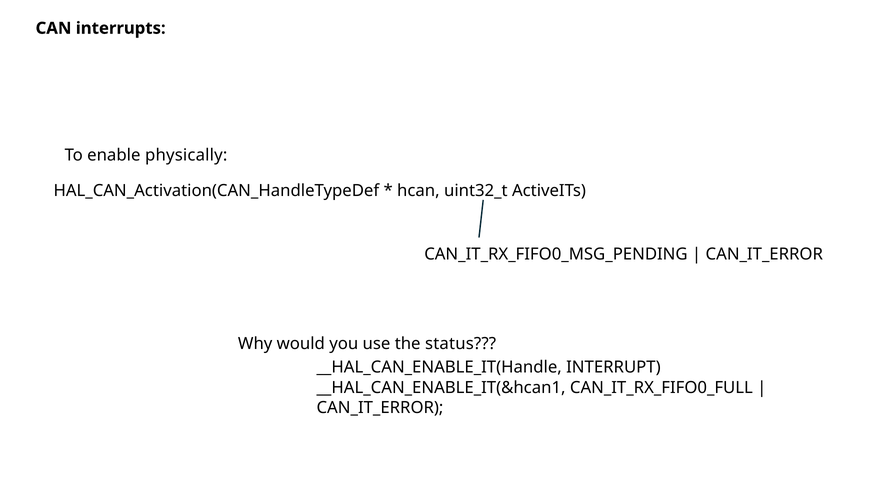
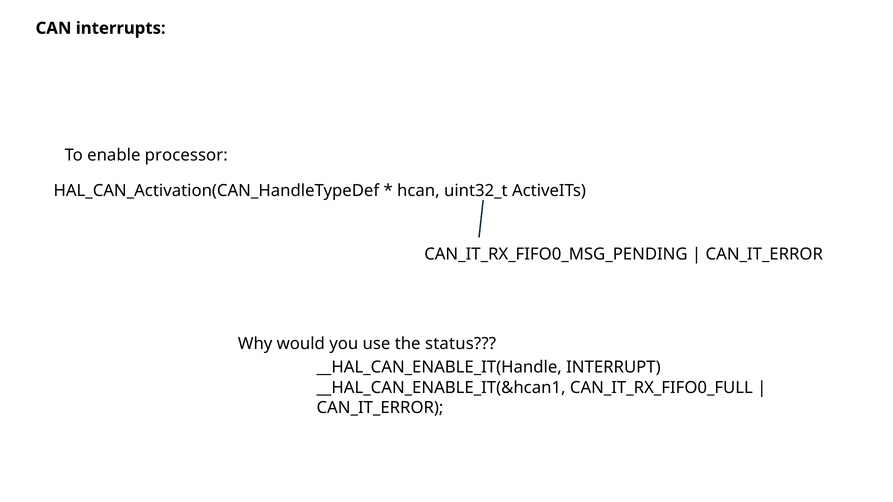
physically: physically -> processor (186, 155)
